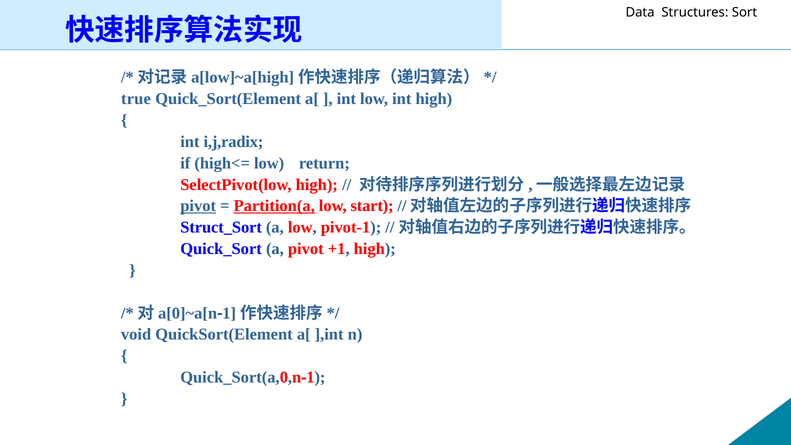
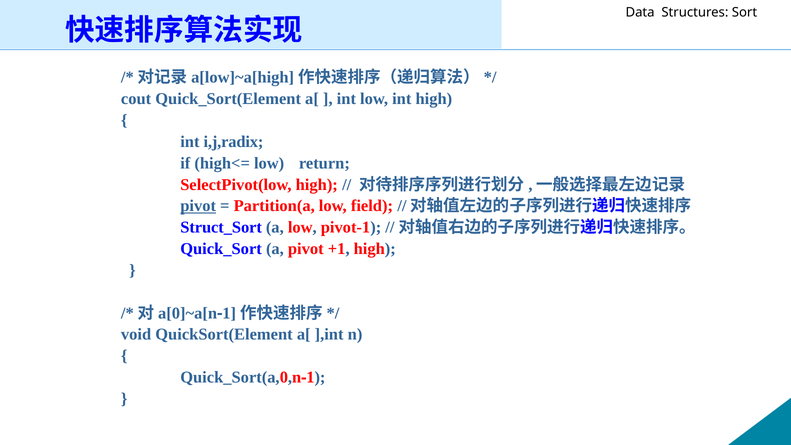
true: true -> cout (136, 99)
Partition(a underline: present -> none (274, 206)
start: start -> field (372, 206)
